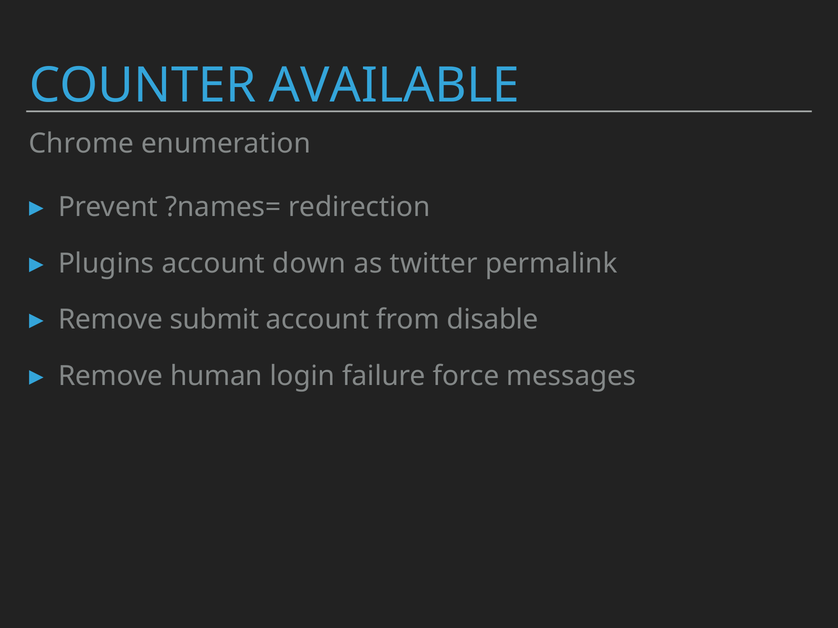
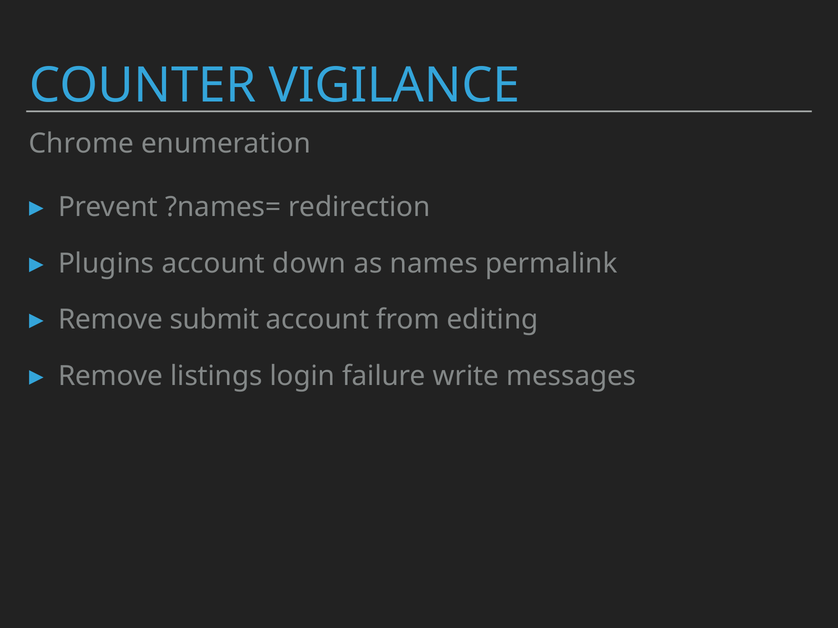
AVAILABLE: AVAILABLE -> VIGILANCE (394, 86)
twitter: twitter -> names (434, 264)
disable: disable -> editing (493, 320)
human: human -> listings (216, 376)
force: force -> write (466, 376)
